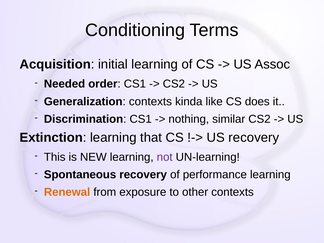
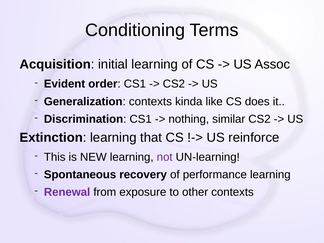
Needed: Needed -> Evident (65, 84)
US recovery: recovery -> reinforce (254, 138)
Renewal colour: orange -> purple (67, 192)
